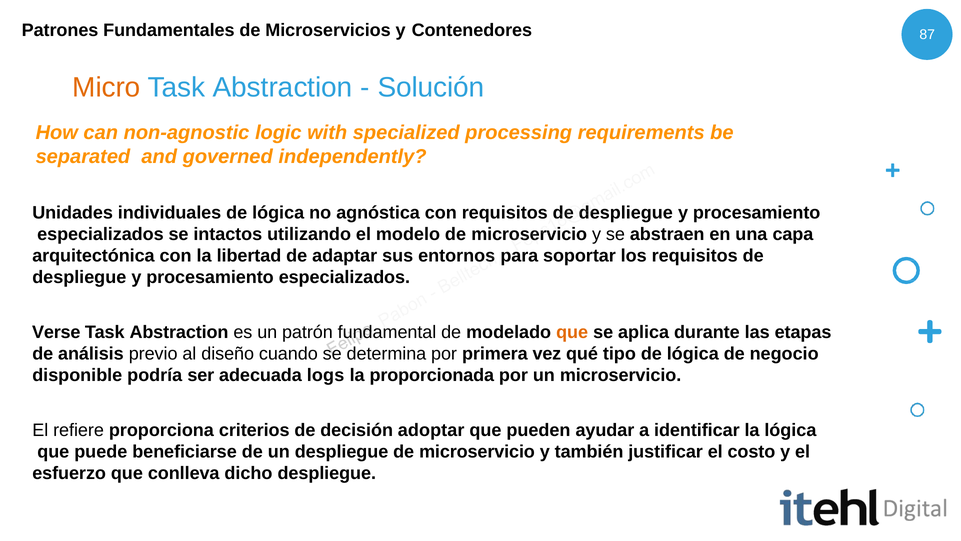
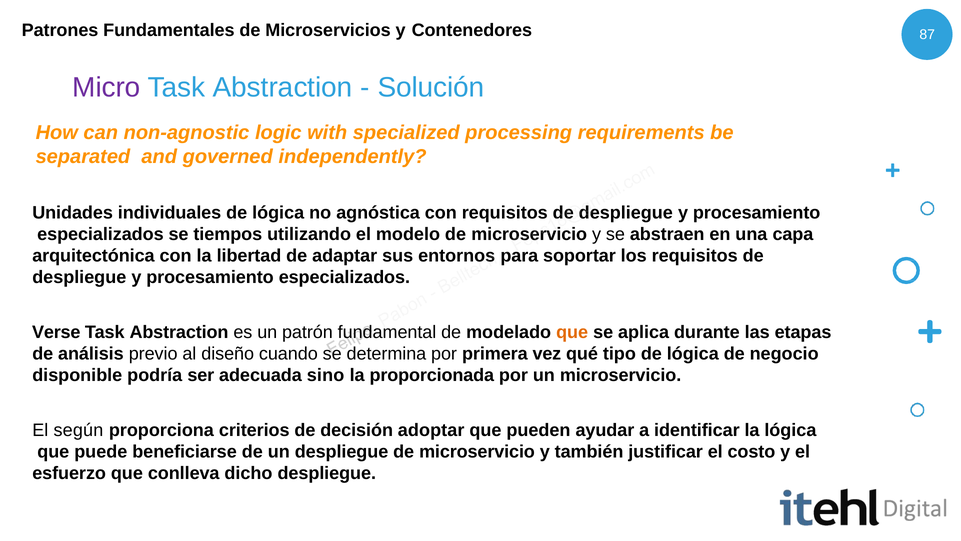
Micro colour: orange -> purple (106, 87)
intactos: intactos -> tiempos (228, 234)
logs: logs -> sino (326, 375)
refiere: refiere -> según (78, 430)
